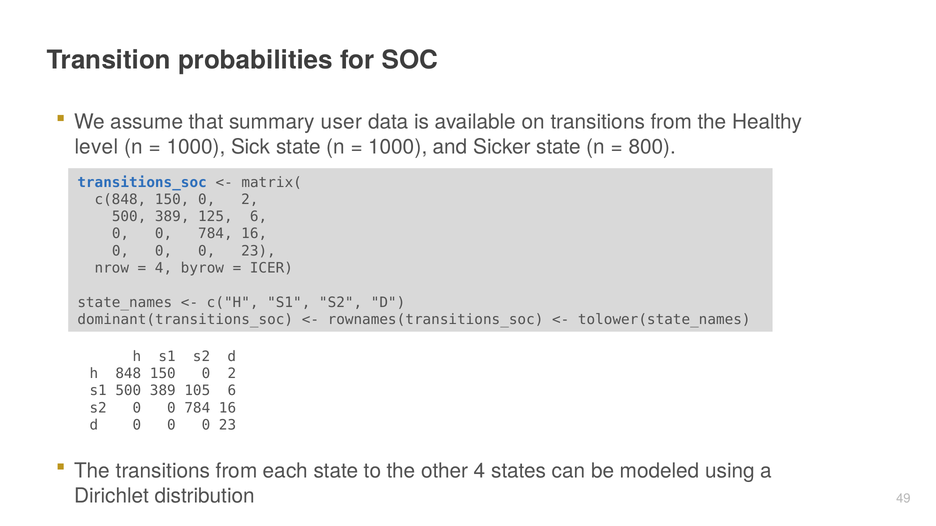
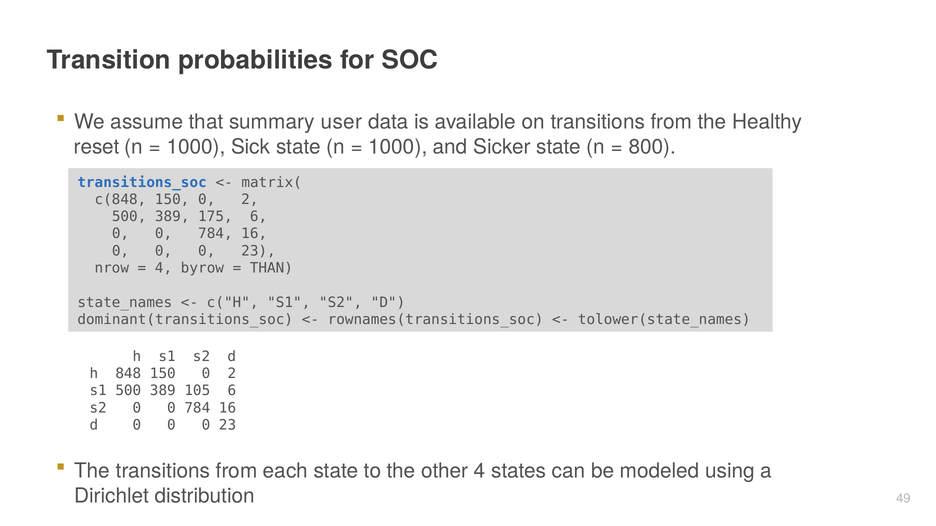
level: level -> reset (97, 147)
125: 125 -> 175 (215, 217)
ICER: ICER -> THAN (271, 268)
